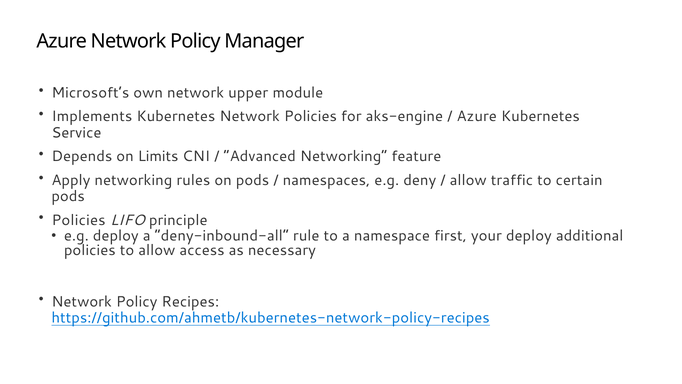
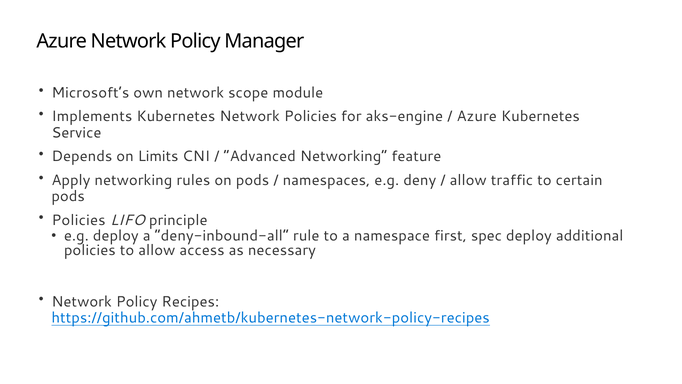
upper: upper -> scope (248, 93)
your: your -> spec (486, 236)
